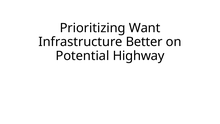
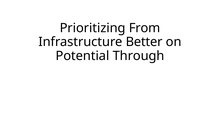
Want: Want -> From (145, 28)
Highway: Highway -> Through (139, 56)
